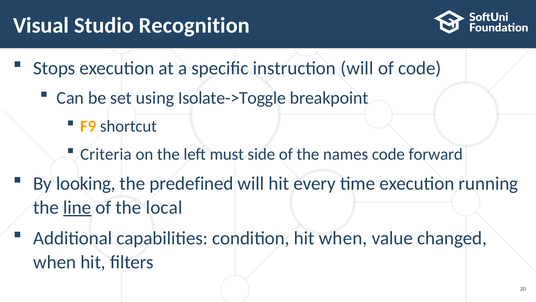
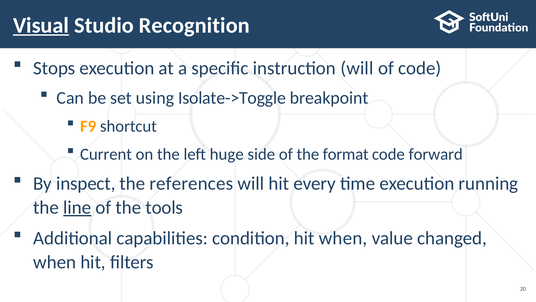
Visual underline: none -> present (41, 25)
Criteria: Criteria -> Current (106, 154)
must: must -> huge (227, 154)
names: names -> format (346, 154)
looking: looking -> inspect (86, 183)
predefined: predefined -> references (191, 183)
local: local -> tools (164, 207)
